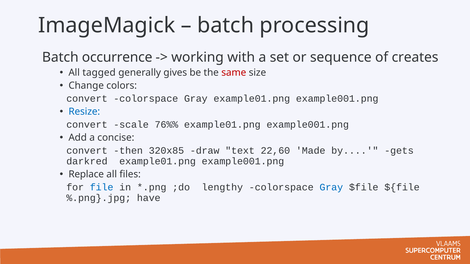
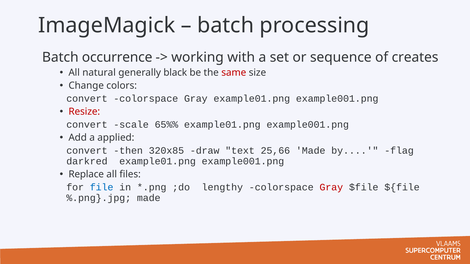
tagged: tagged -> natural (99, 73)
gives: gives -> black (175, 73)
Resize colour: blue -> red (84, 112)
76%%: 76%% -> 65%% (166, 125)
concise: concise -> applied (116, 138)
22,60: 22,60 -> 25,66 (275, 151)
gets: gets -> flag (399, 151)
Gray colour: blue -> red (331, 188)
have: have -> made (149, 198)
